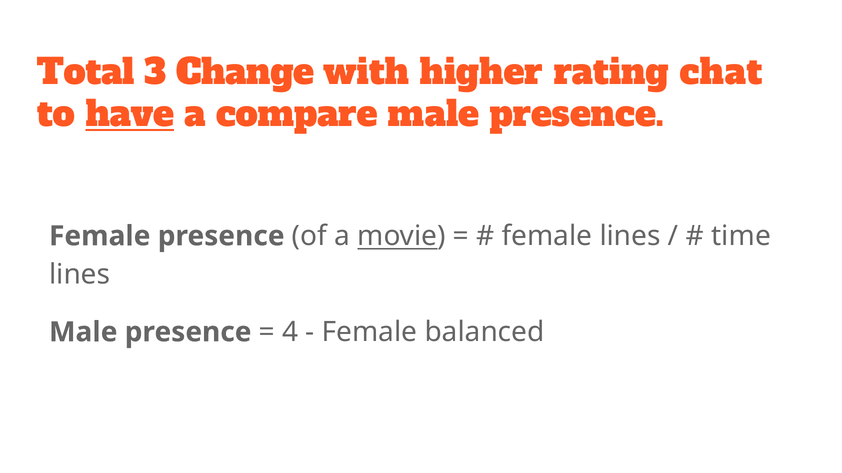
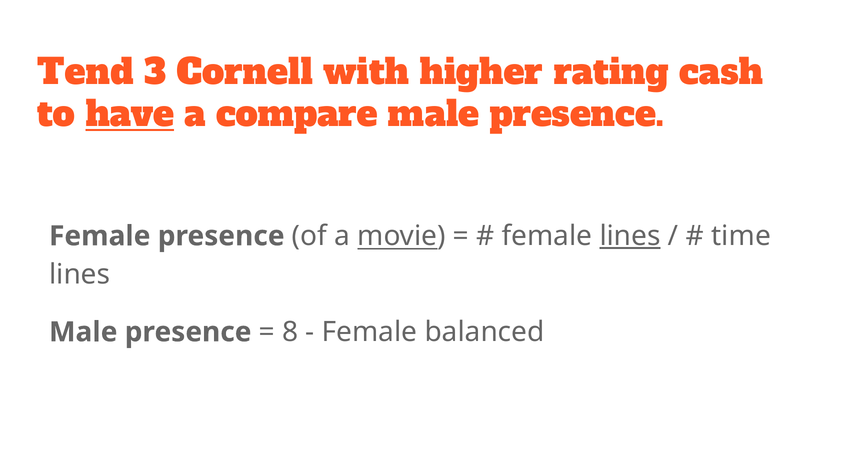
Total: Total -> Tend (85, 73)
Change: Change -> Cornell (245, 73)
chat: chat -> cash (721, 73)
lines underline: none -> present (630, 236)
4: 4 -> 8 (290, 332)
